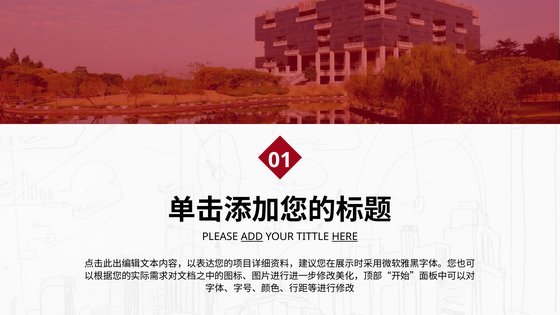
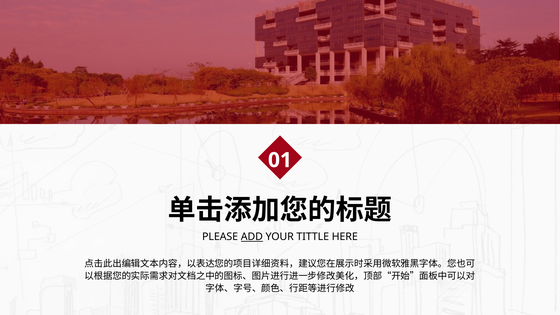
HERE underline: present -> none (345, 237)
